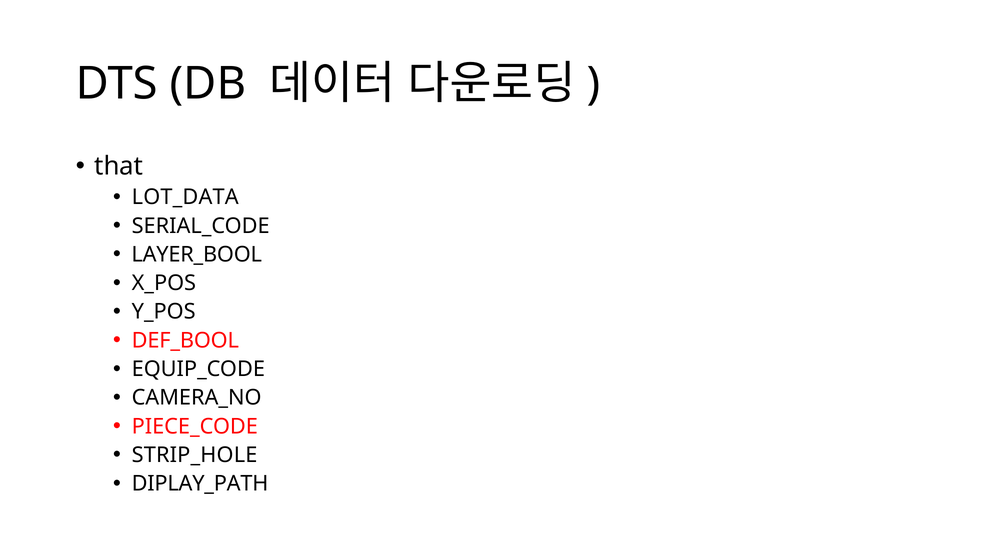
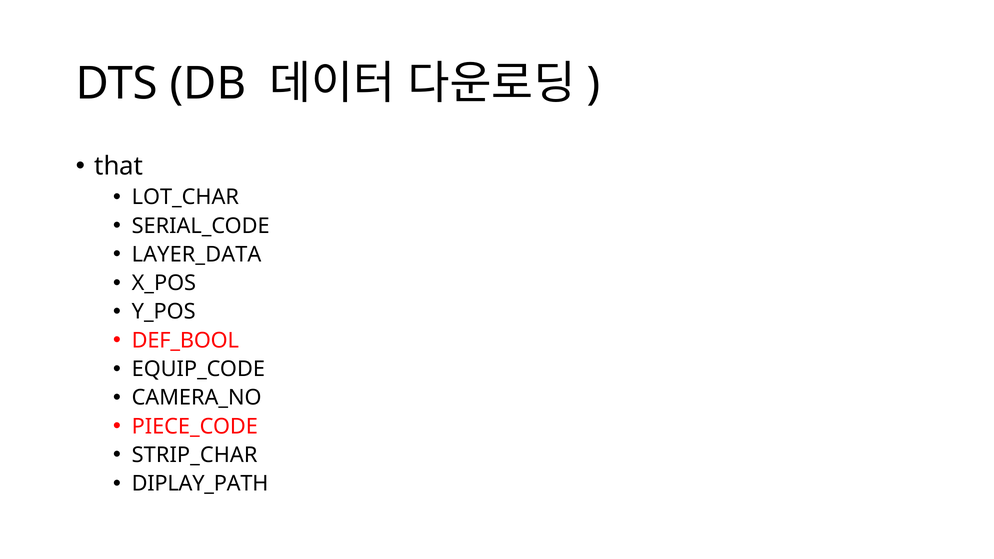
LOT_DATA: LOT_DATA -> LOT_CHAR (185, 197)
LAYER_BOOL: LAYER_BOOL -> LAYER_DATA (197, 255)
STRIP_HOLE: STRIP_HOLE -> STRIP_CHAR (195, 455)
